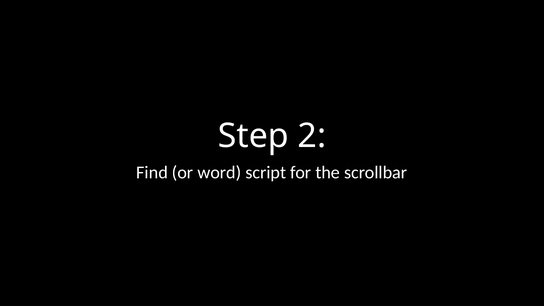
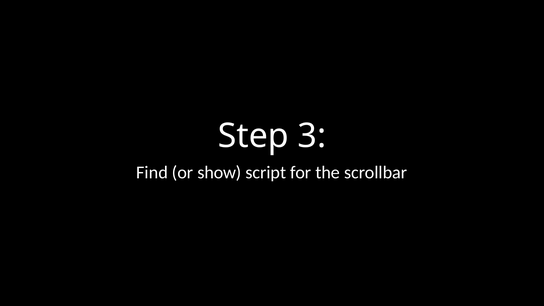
2: 2 -> 3 (312, 136)
word: word -> show (219, 172)
